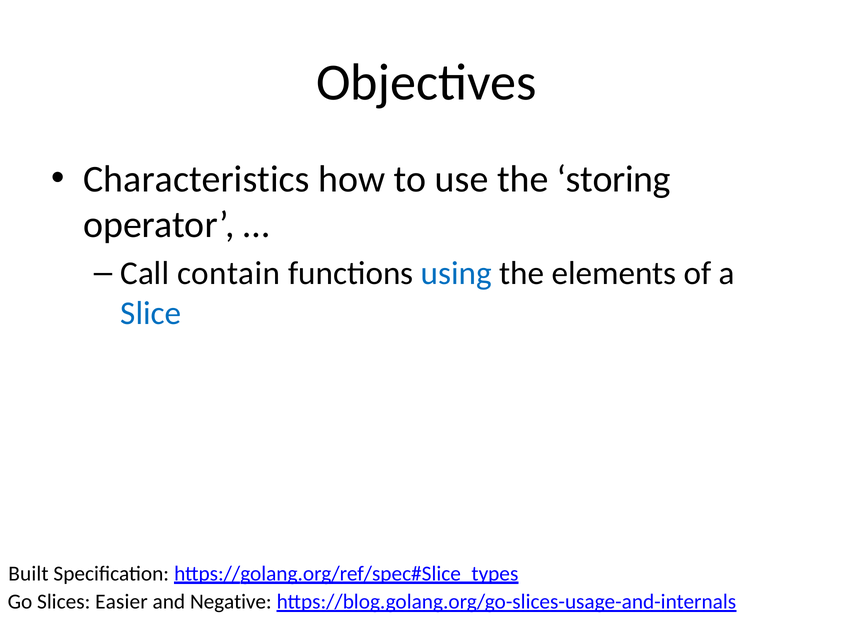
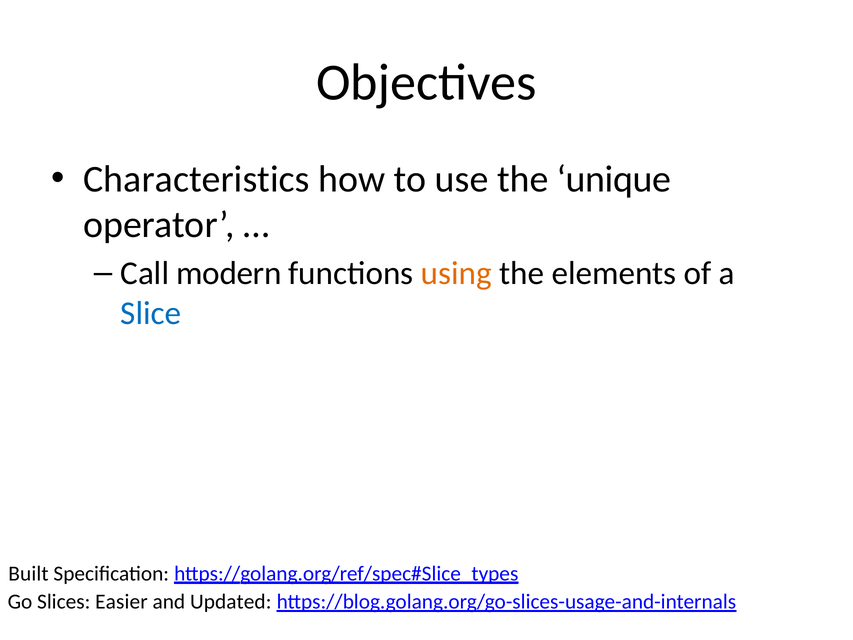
storing: storing -> unique (614, 179)
contain: contain -> modern (229, 273)
using colour: blue -> orange (456, 273)
Negative: Negative -> Updated (231, 601)
